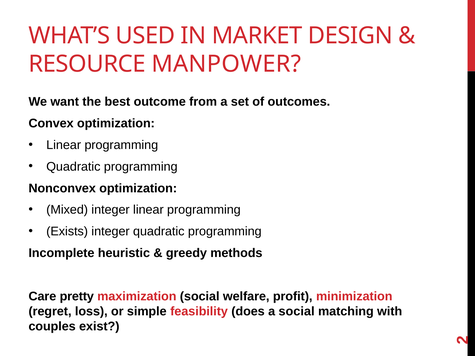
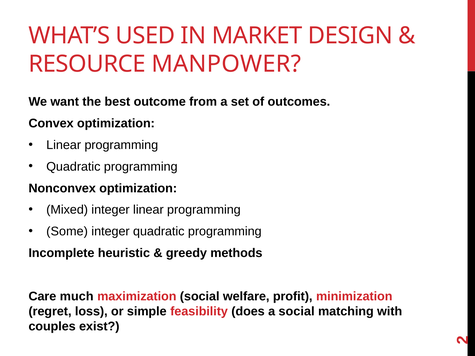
Exists: Exists -> Some (67, 232)
pretty: pretty -> much (77, 297)
